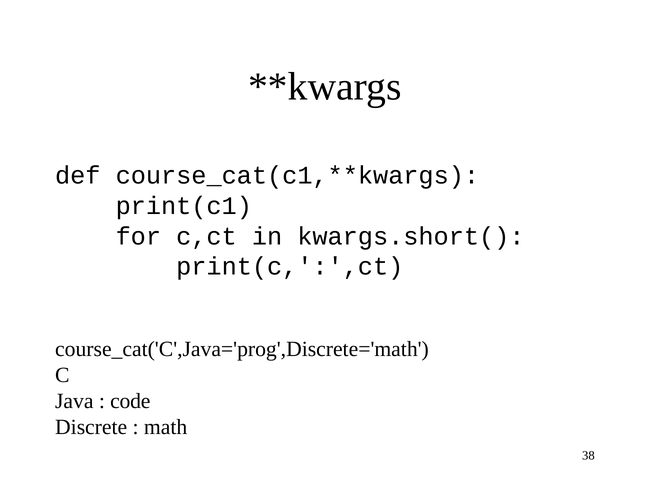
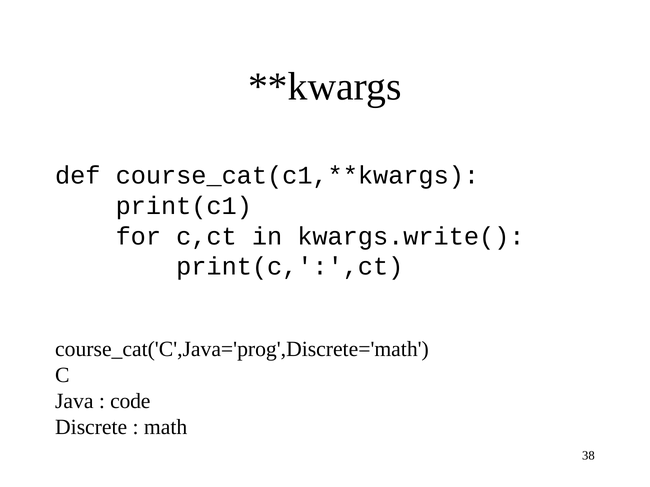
kwargs.short(: kwargs.short( -> kwargs.write( (411, 237)
